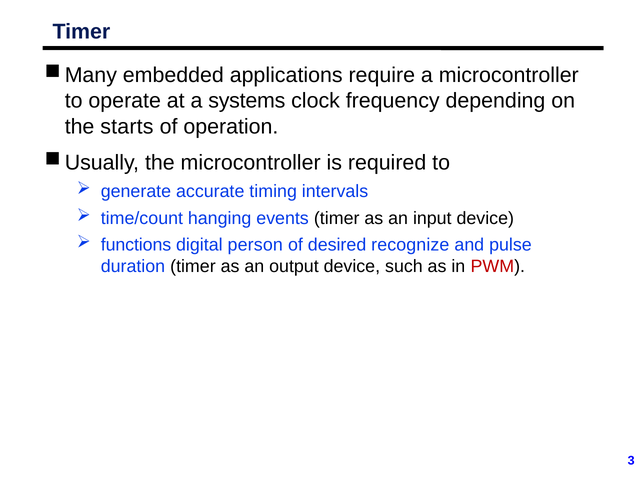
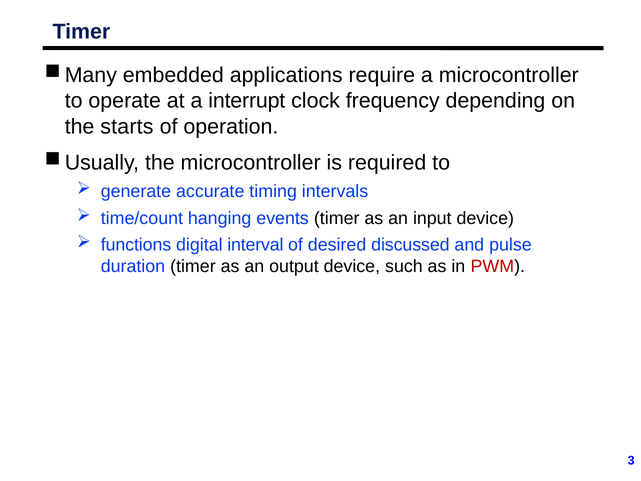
systems: systems -> interrupt (247, 101)
person: person -> interval (255, 245)
recognize: recognize -> discussed (410, 245)
